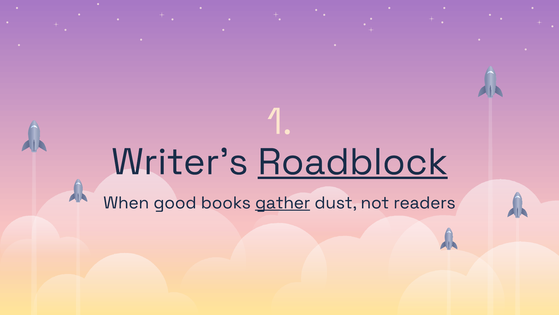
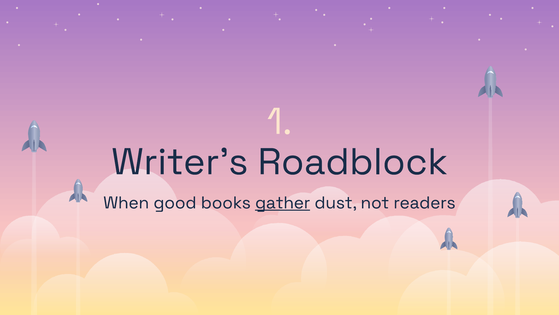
Roadblock underline: present -> none (353, 162)
